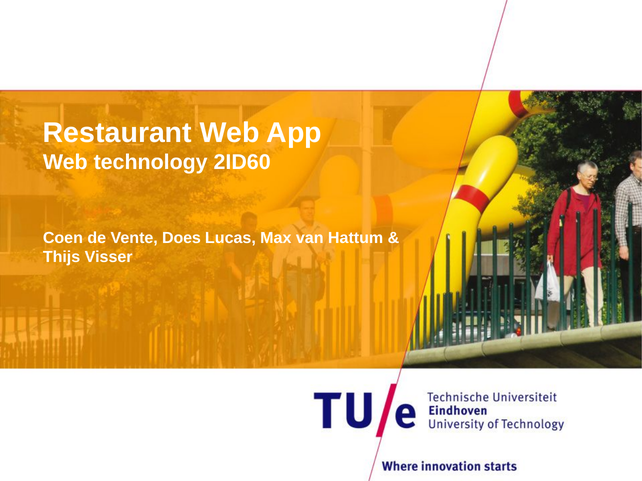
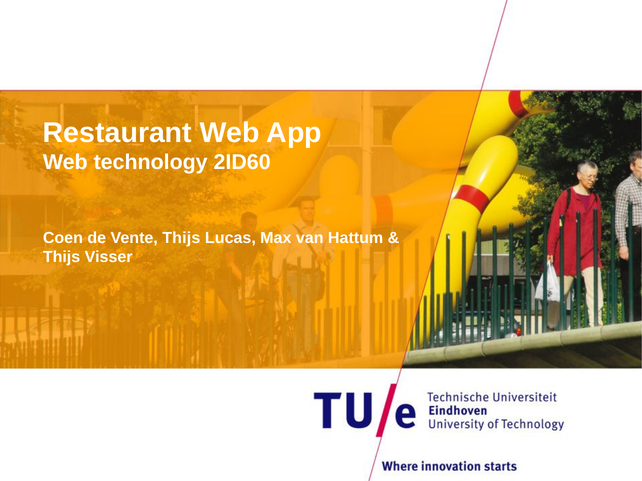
Vente Does: Does -> Thijs (181, 238)
